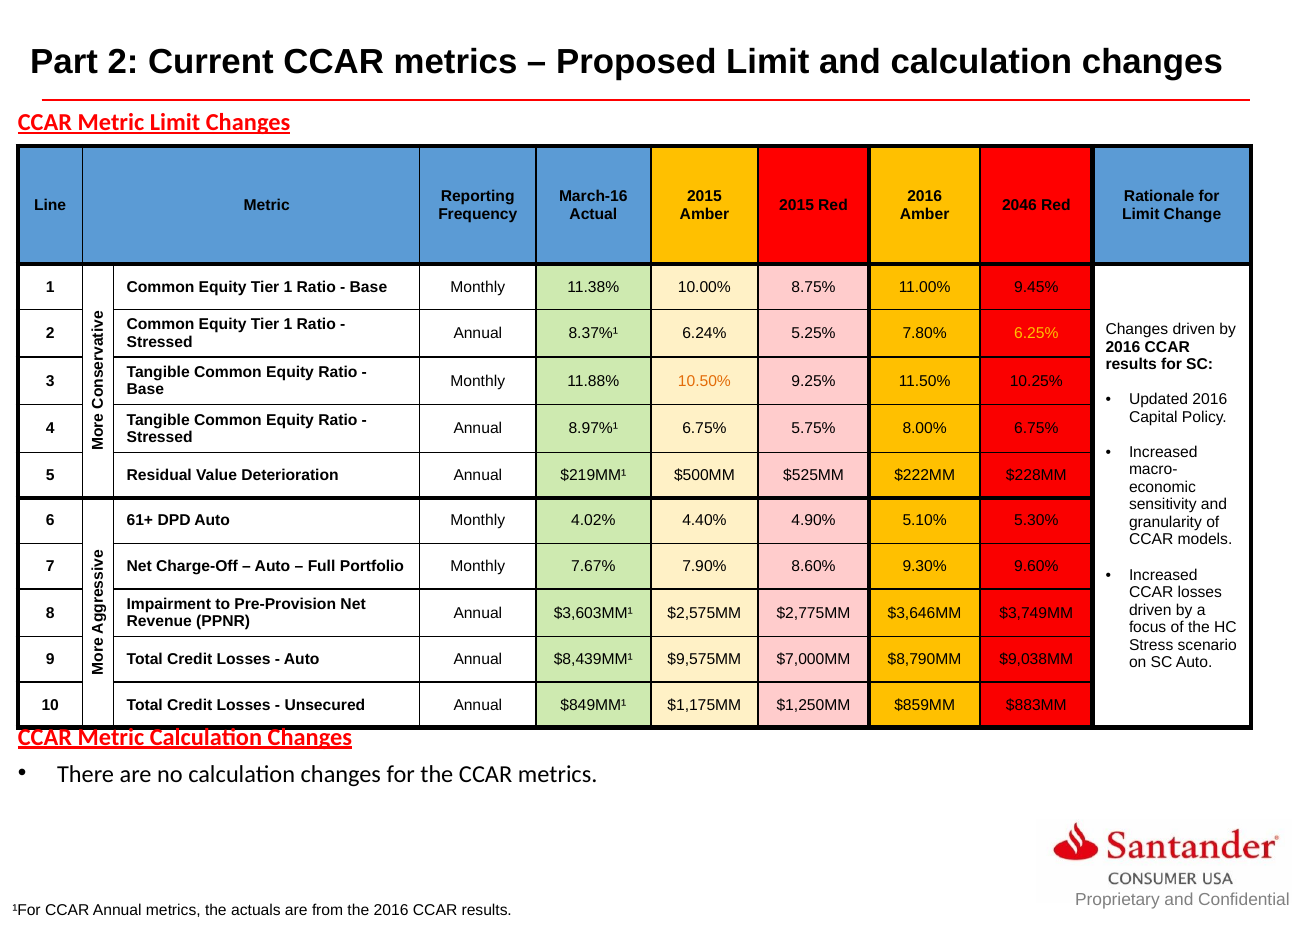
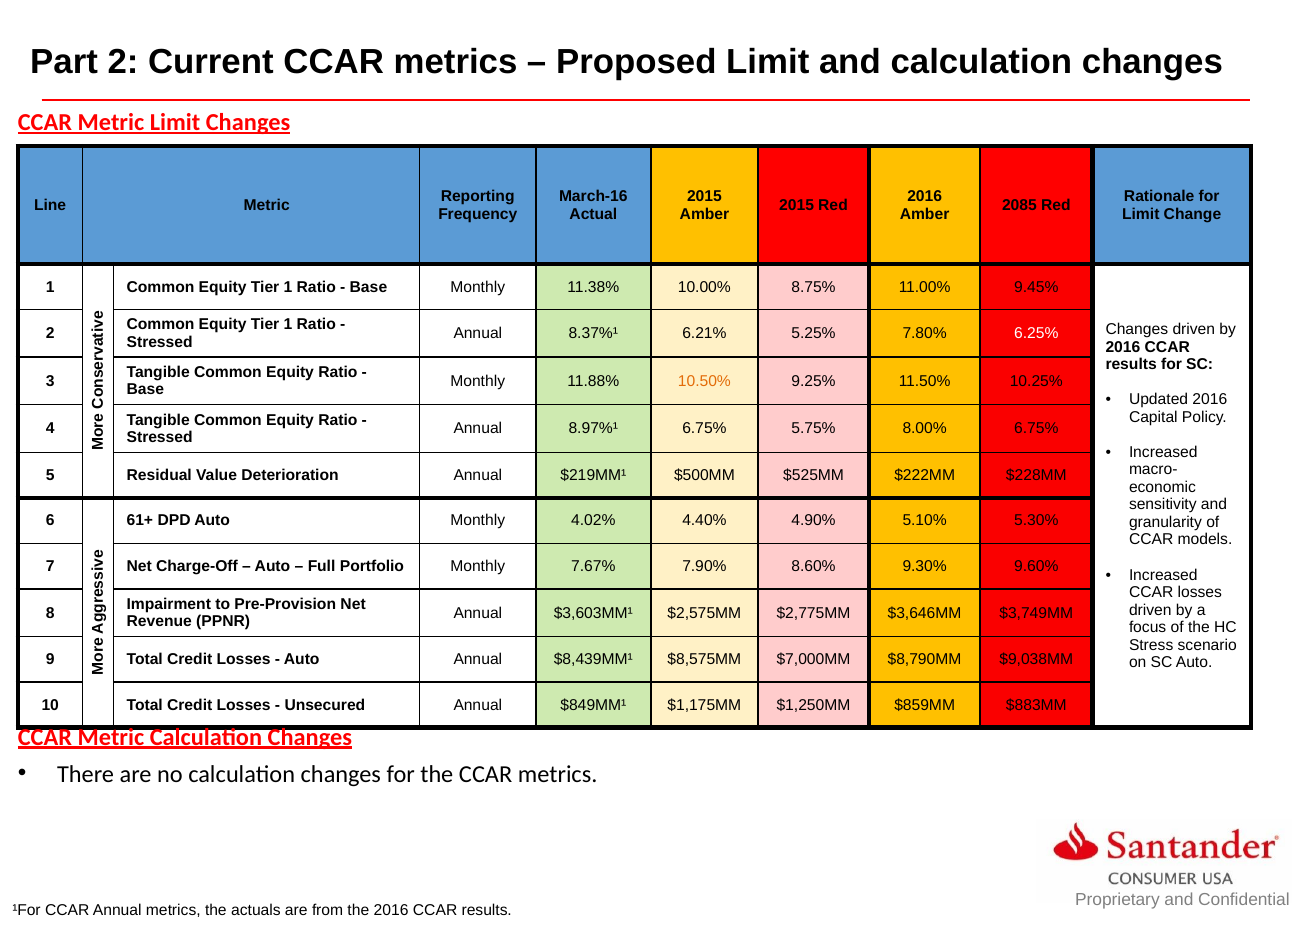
2046: 2046 -> 2085 (1019, 205)
6.24%: 6.24% -> 6.21% (704, 334)
6.25% colour: yellow -> white (1036, 334)
$9,575MM: $9,575MM -> $8,575MM (704, 660)
